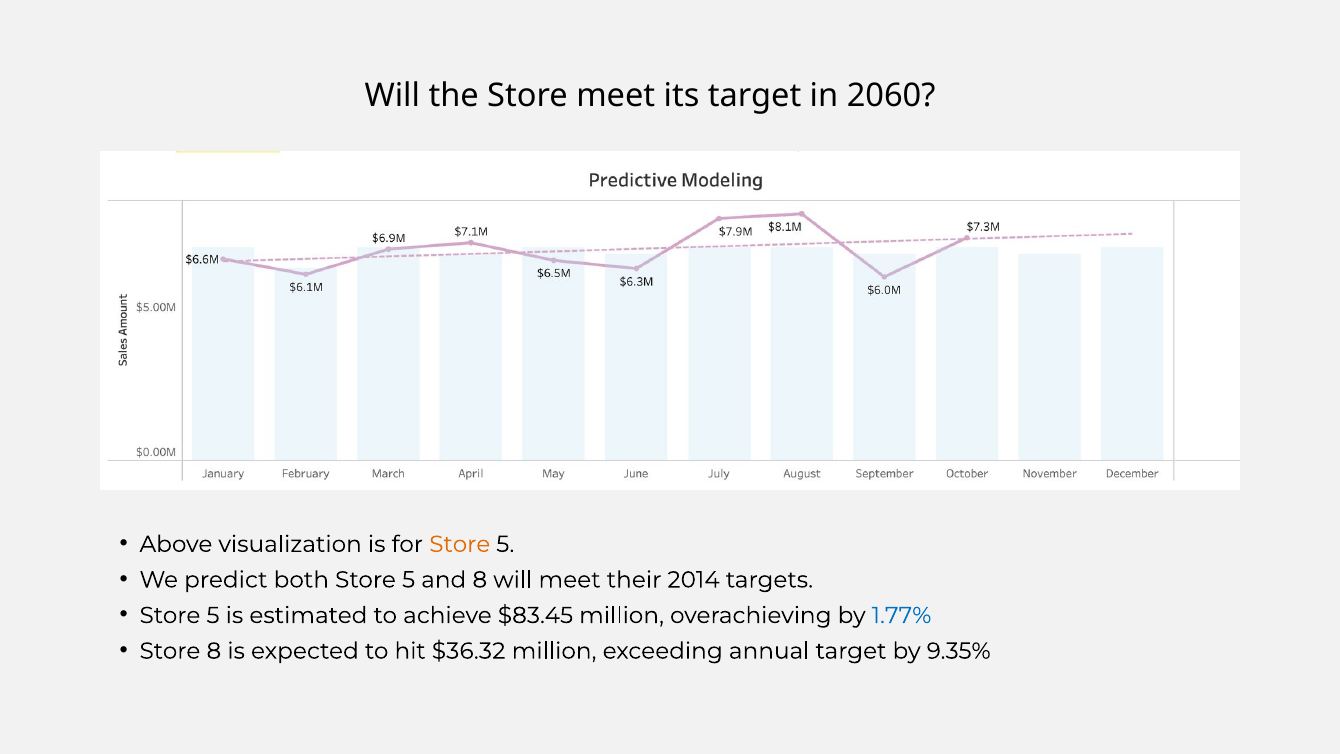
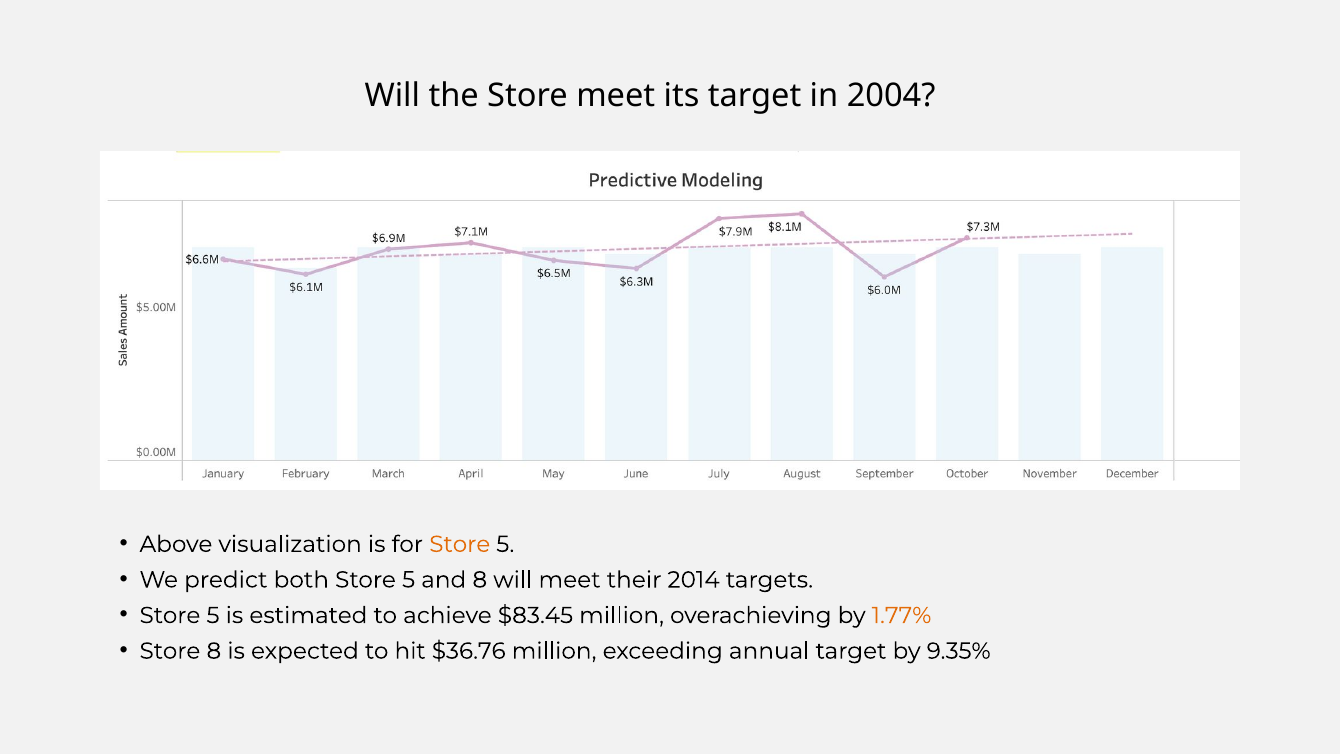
2060: 2060 -> 2004 (891, 95)
1.77% colour: blue -> orange (902, 615)
$36.32: $36.32 -> $36.76 (469, 651)
